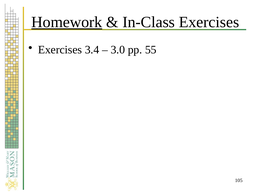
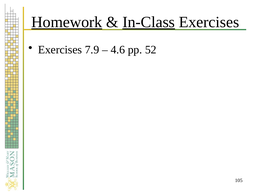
In-Class underline: none -> present (149, 22)
3.4: 3.4 -> 7.9 (92, 50)
3.0: 3.0 -> 4.6 (118, 50)
55: 55 -> 52 (151, 50)
